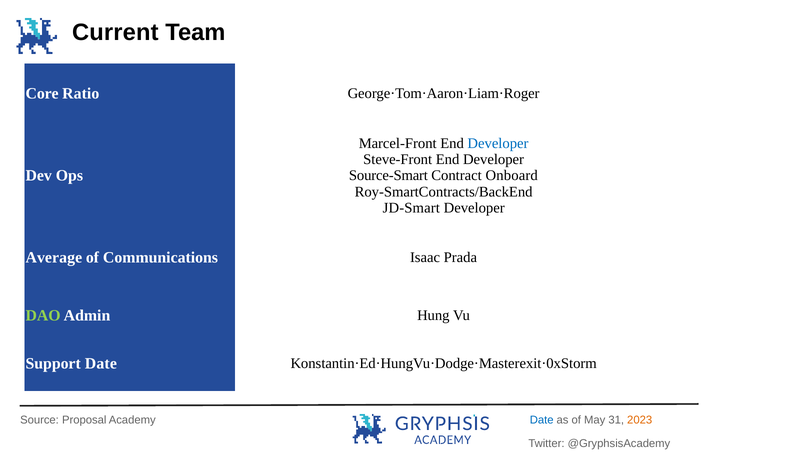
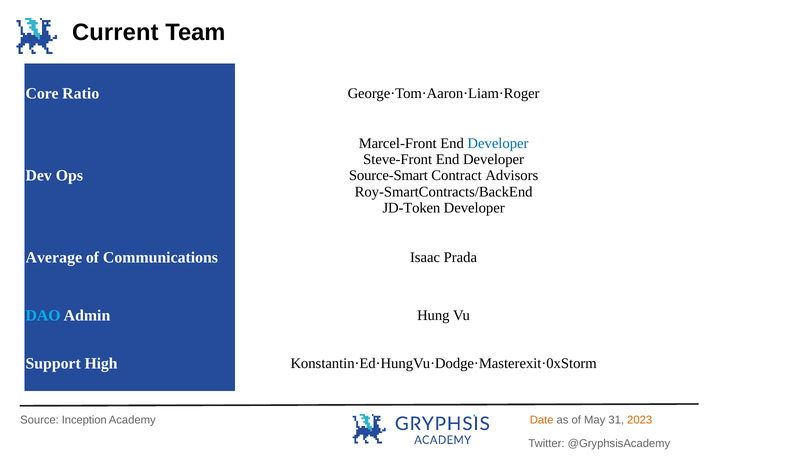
Onboard: Onboard -> Advisors (512, 176)
JD-Smart: JD-Smart -> JD-Token (411, 208)
DAO colour: light green -> light blue (43, 315)
Support Date: Date -> High (101, 363)
Proposal: Proposal -> Inception (84, 420)
Date colour: blue -> orange (542, 420)
